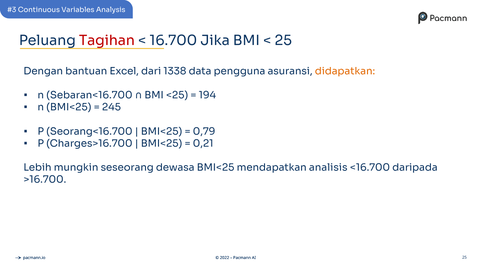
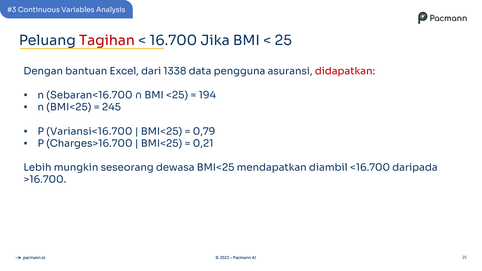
didapatkan colour: orange -> red (345, 71)
Seorang<16.700: Seorang<16.700 -> Variansi<16.700 (89, 131)
analisis: analisis -> diambil (328, 168)
